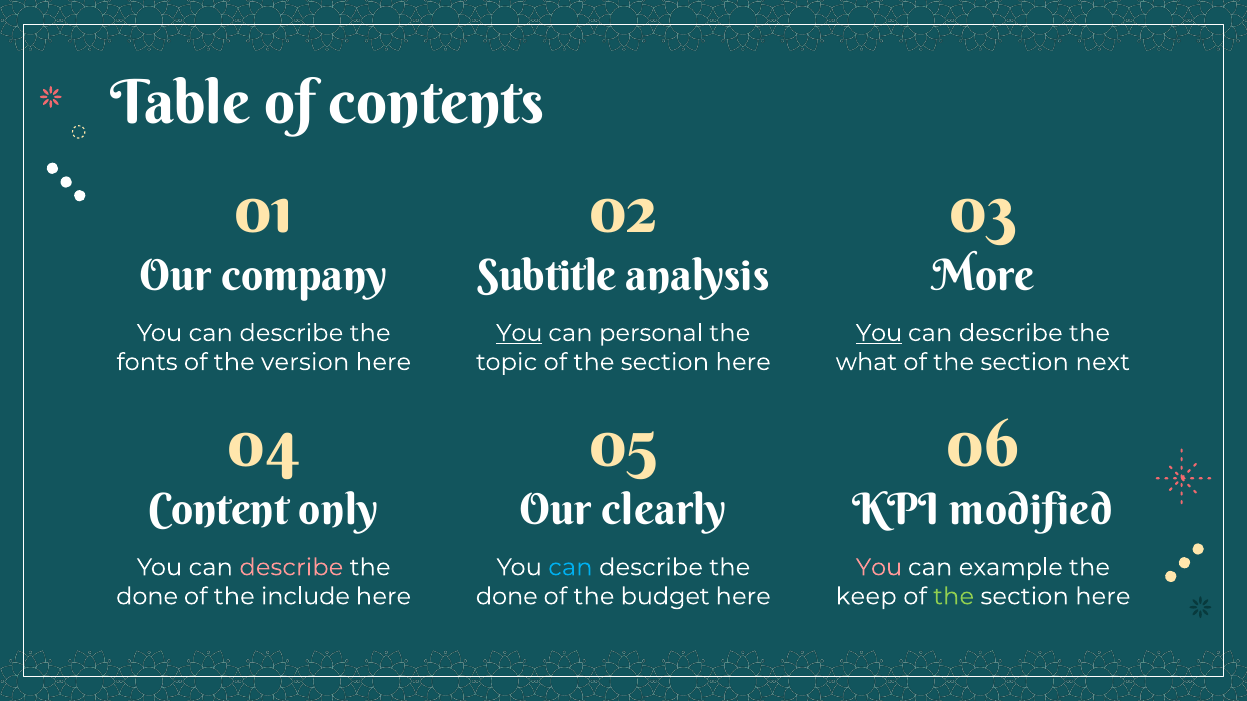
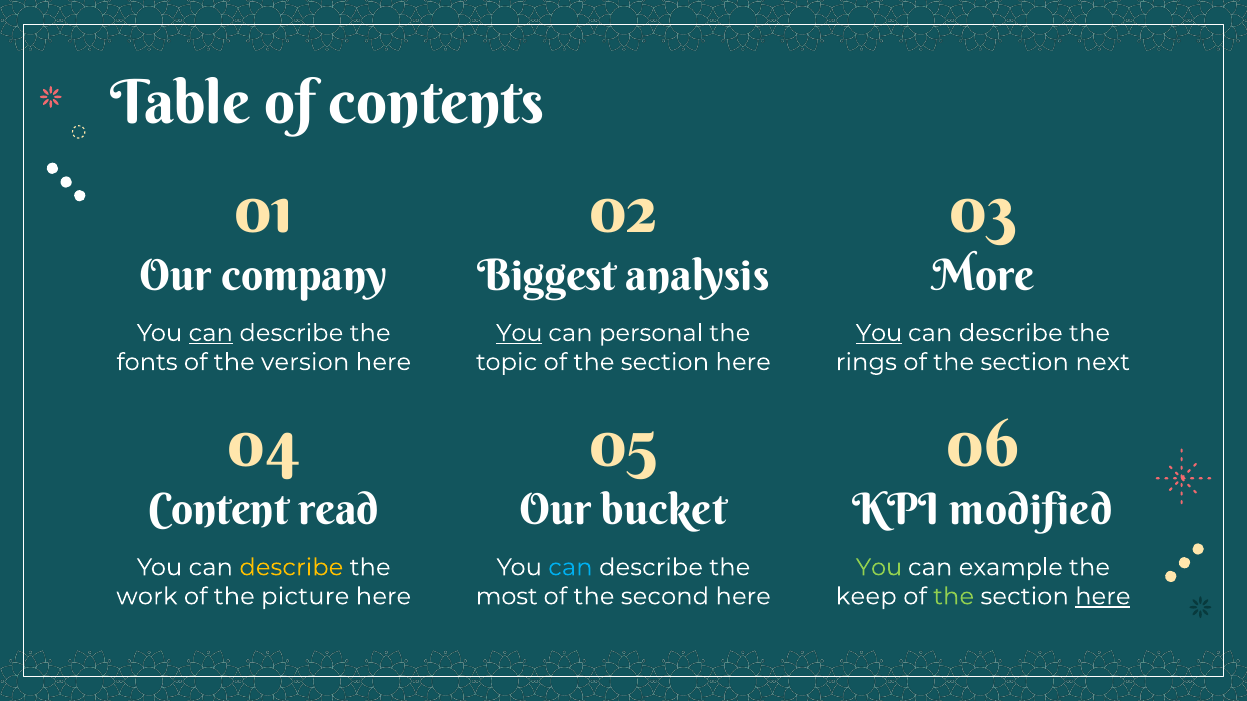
Subtitle: Subtitle -> Biggest (547, 276)
can underline: none -> present (211, 333)
what: what -> rings (866, 362)
only: only -> read (339, 511)
clearly: clearly -> bucket (664, 511)
describe colour: pink -> yellow (291, 568)
You colour: pink -> light green (879, 568)
done: done -> work (147, 597)
include: include -> picture (305, 597)
done: done -> most (507, 597)
budget: budget -> second (665, 597)
here underline: none -> present (1103, 597)
